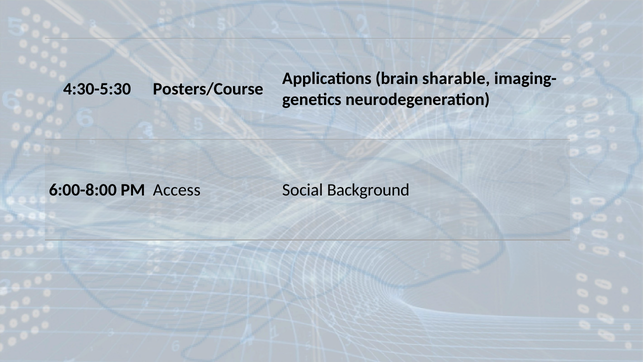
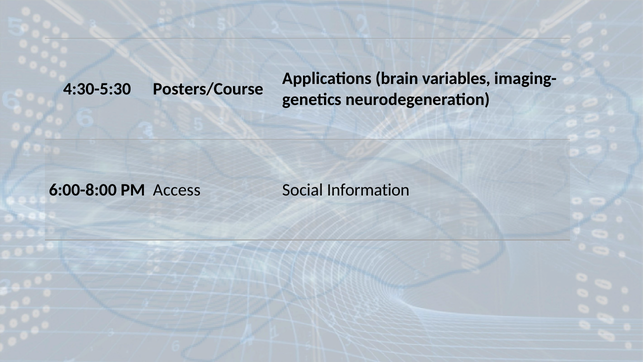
sharable: sharable -> variables (456, 78)
Background: Background -> Information (368, 190)
